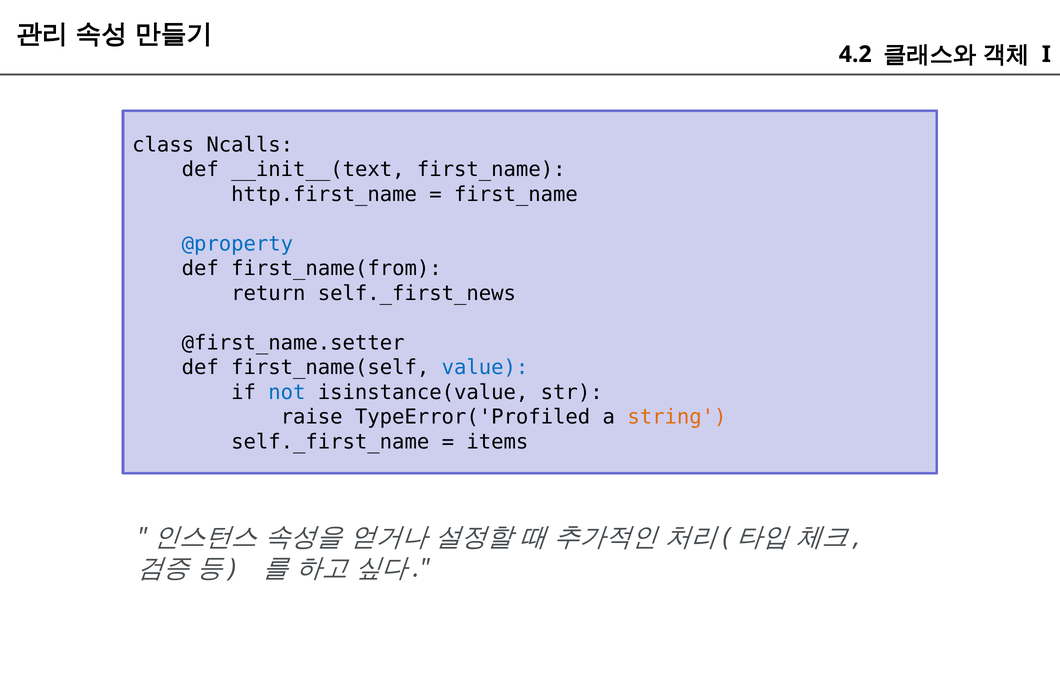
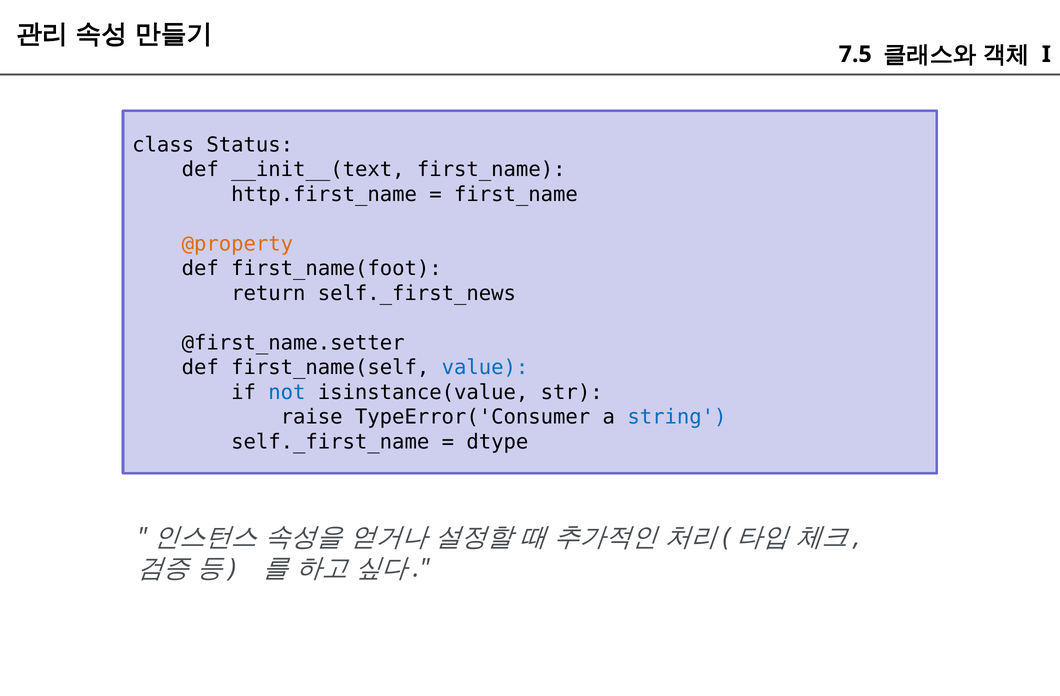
4.2: 4.2 -> 7.5 (855, 54)
Ncalls: Ncalls -> Status (250, 145)
@property colour: blue -> orange (237, 244)
first_name(from: first_name(from -> first_name(foot (336, 269)
TypeError('Profiled: TypeError('Profiled -> TypeError('Consumer (473, 417)
string colour: orange -> blue (677, 417)
items: items -> dtype (497, 442)
